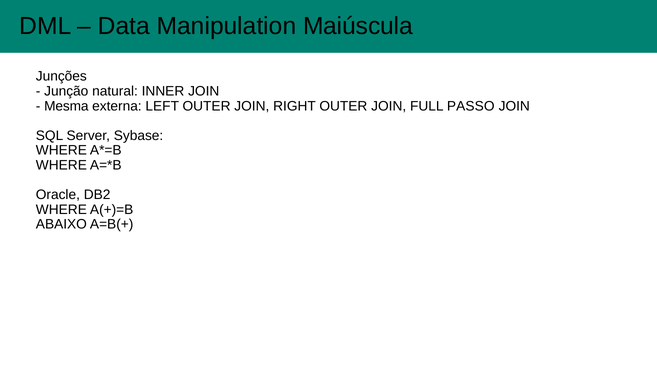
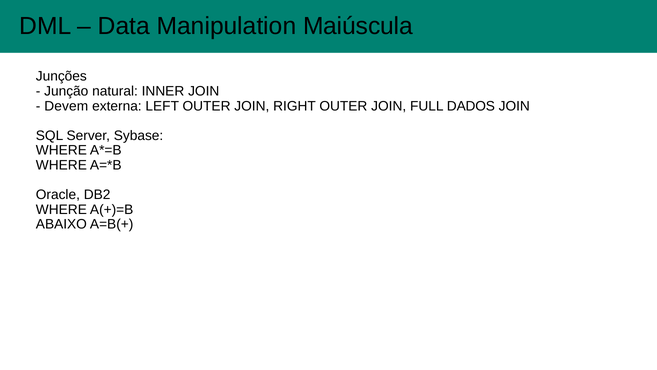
Mesma: Mesma -> Devem (66, 106)
PASSO: PASSO -> DADOS (471, 106)
